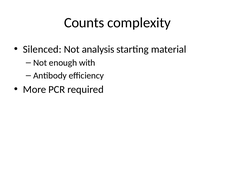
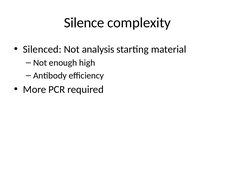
Counts: Counts -> Silence (84, 23)
with: with -> high (87, 63)
